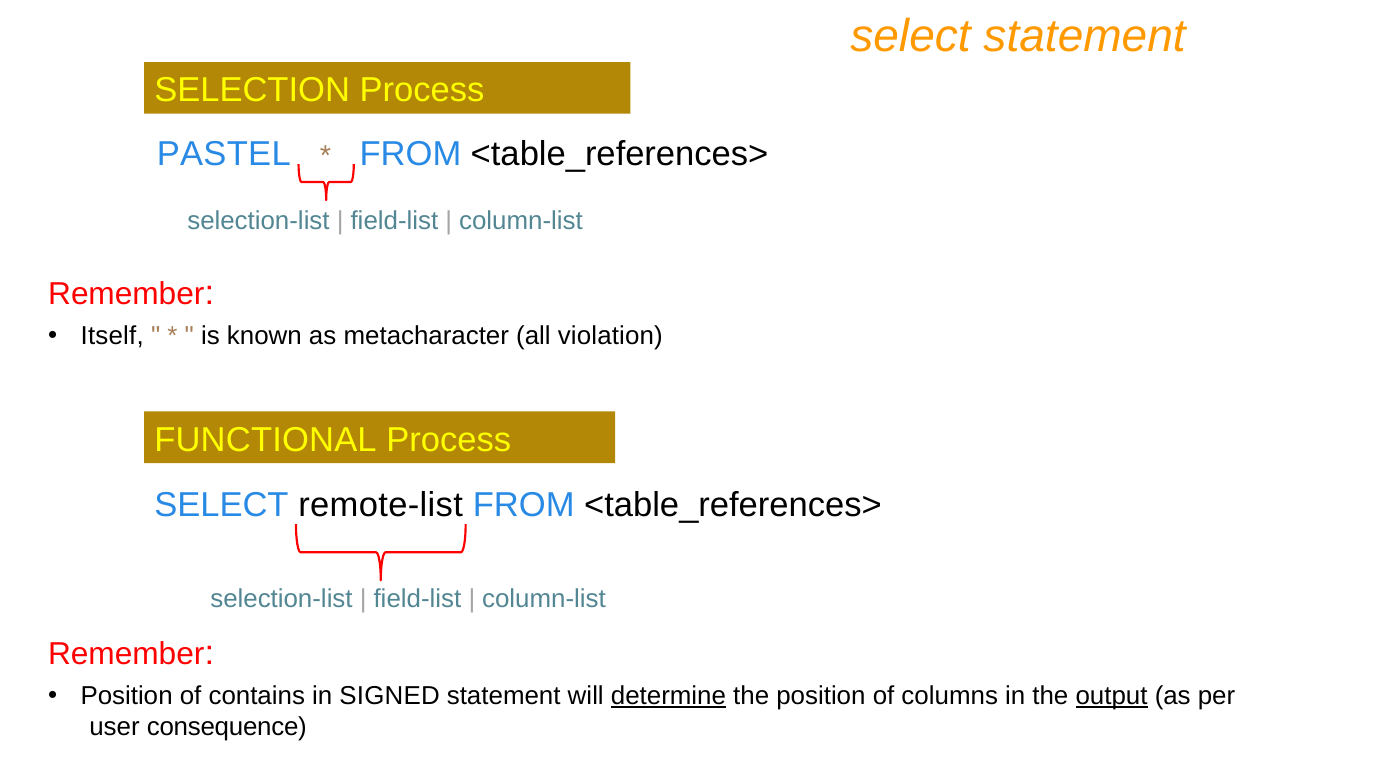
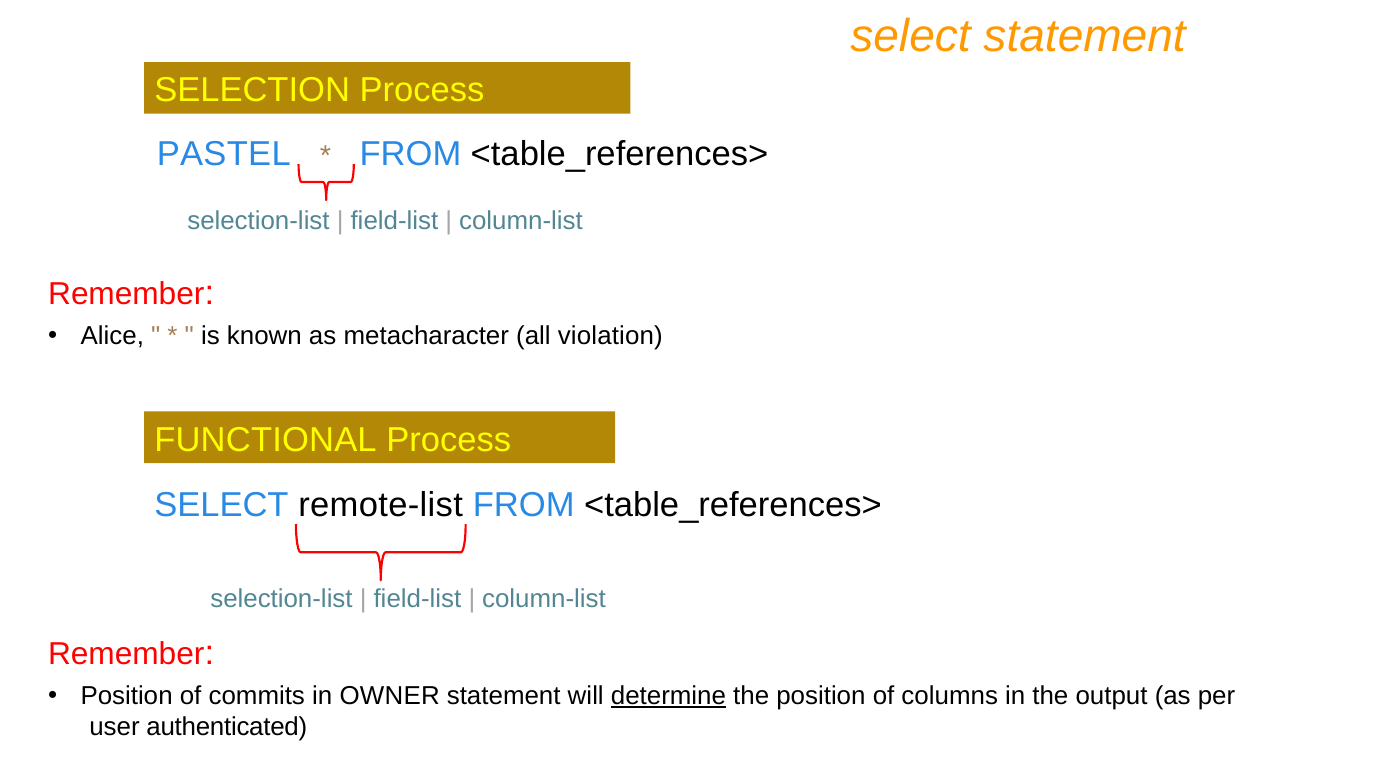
Itself: Itself -> Alice (112, 336)
contains: contains -> commits (257, 696)
SIGNED: SIGNED -> OWNER (390, 696)
output underline: present -> none (1112, 696)
consequence: consequence -> authenticated (227, 727)
